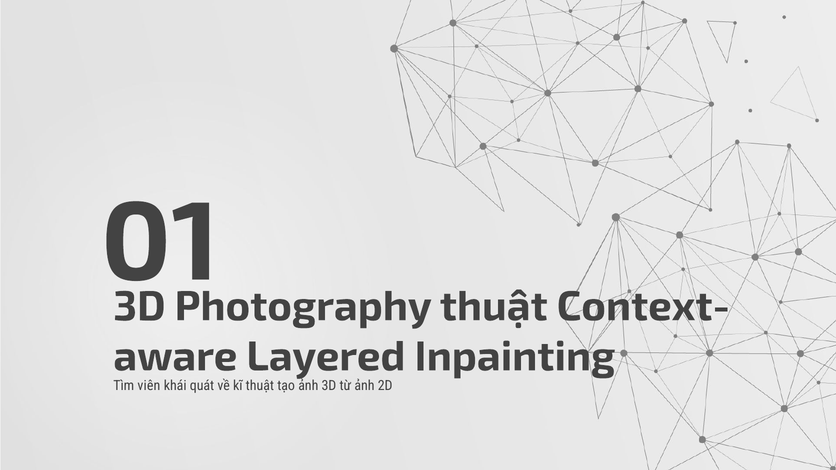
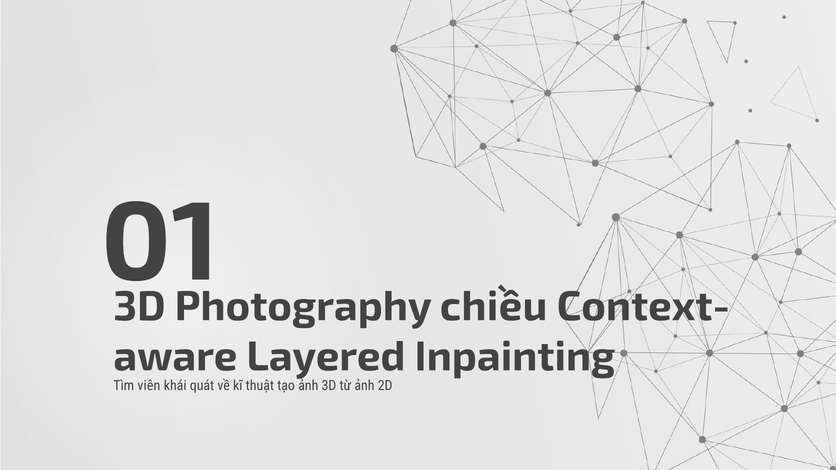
Photography thuật: thuật -> chiều (494, 307)
